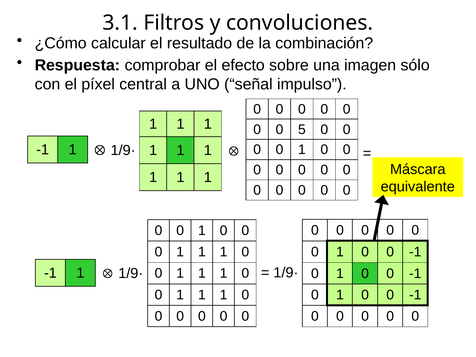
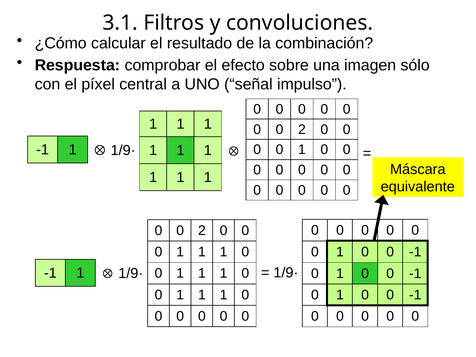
5: 5 -> 2 (302, 129)
1: 1 -> 2 (202, 231)
